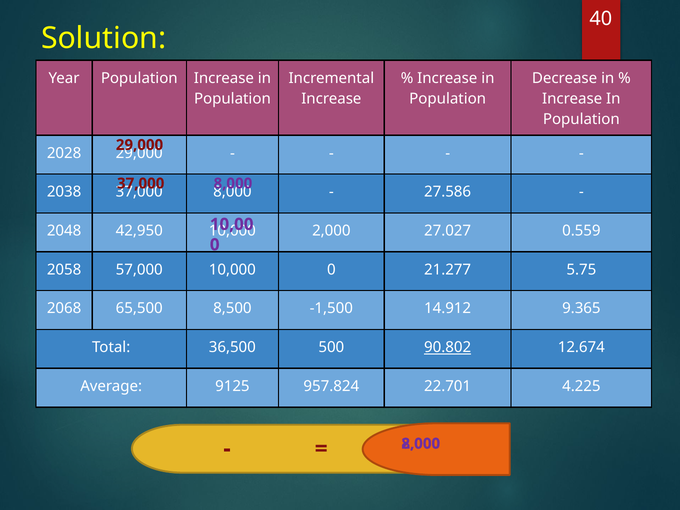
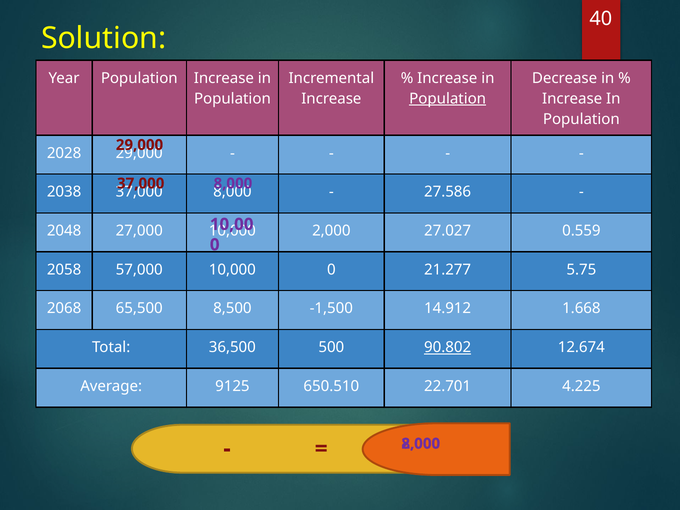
Population underline: none -> present (448, 99)
42,950: 42,950 -> 27,000 (139, 231)
9.365: 9.365 -> 1.668 (581, 309)
957.824: 957.824 -> 650.510 (331, 386)
